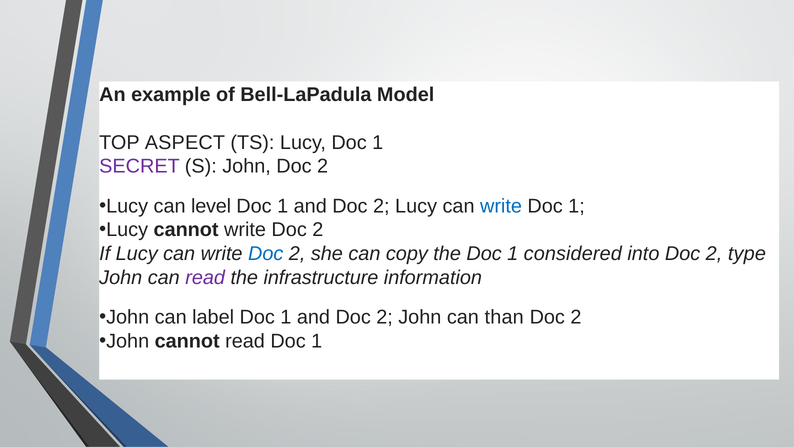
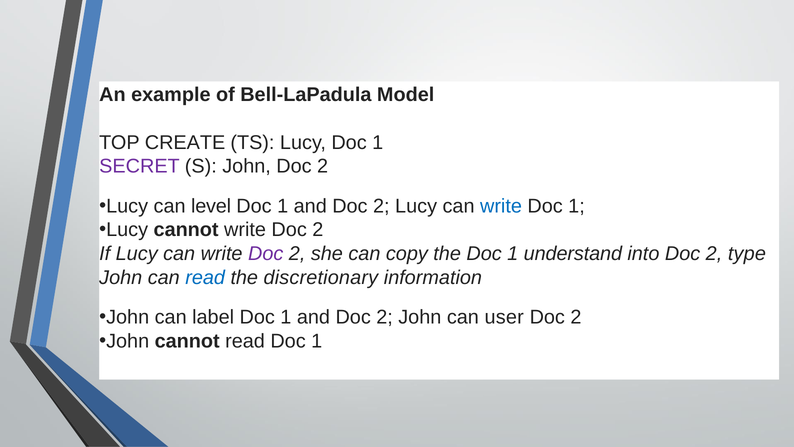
ASPECT: ASPECT -> CREATE (185, 142)
Doc colour: blue -> purple (266, 254)
considered: considered -> understand (573, 254)
read colour: purple -> blue (205, 277)
infrastructure: infrastructure -> discretionary (321, 277)
than: than -> user (504, 317)
